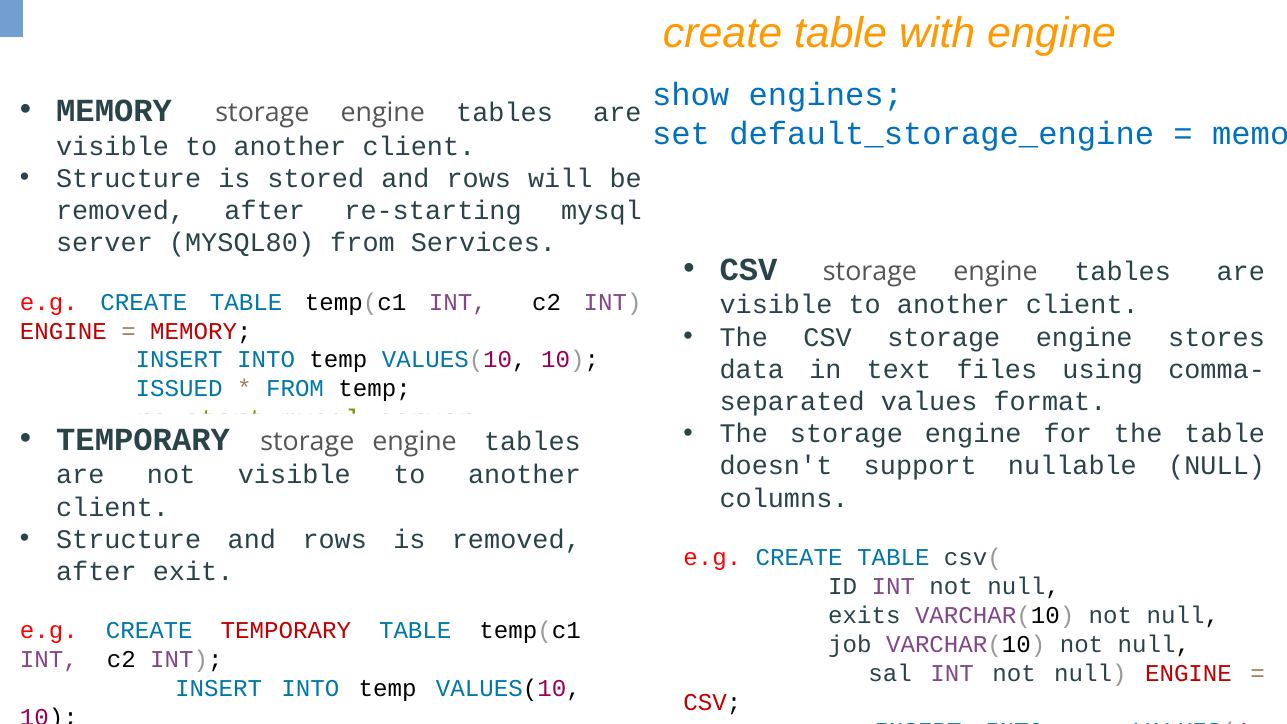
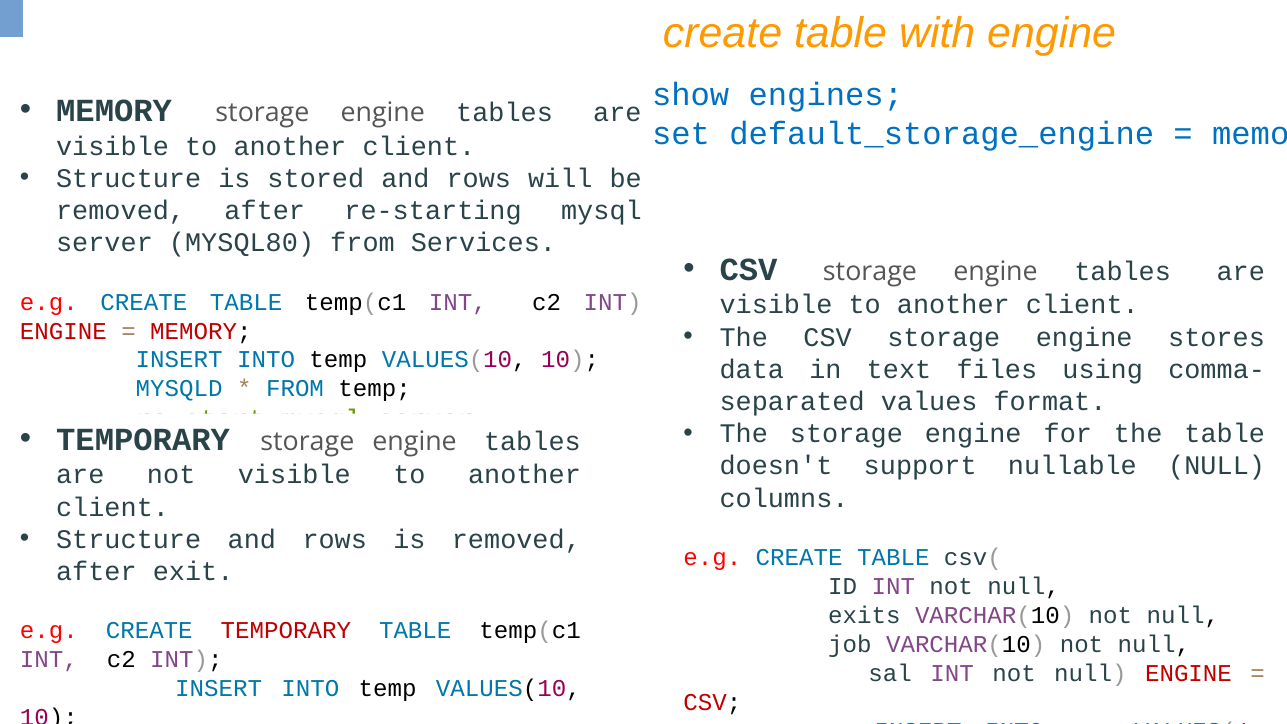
ISSUED: ISSUED -> MYSQLD (179, 389)
